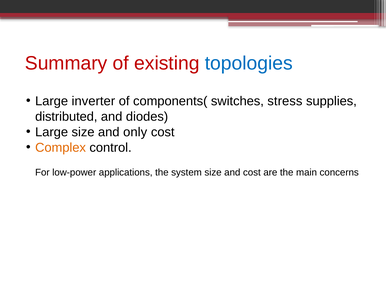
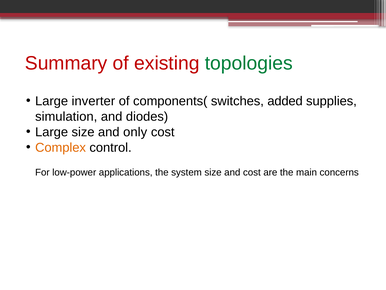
topologies colour: blue -> green (249, 63)
stress: stress -> added (285, 101)
distributed: distributed -> simulation (66, 116)
